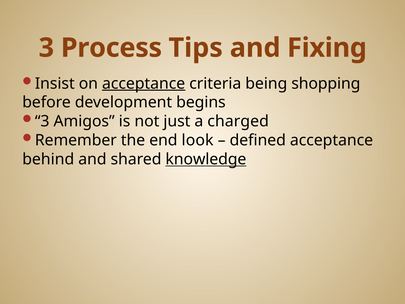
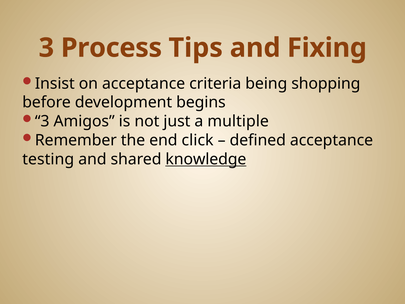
acceptance underline: present -> none (144, 83)
charged: charged -> multiple (238, 121)
look: look -> click (198, 140)
behind: behind -> testing (48, 159)
